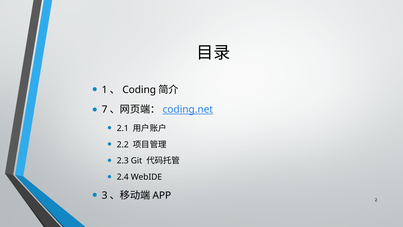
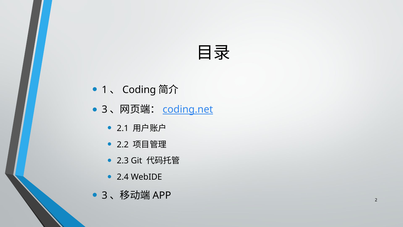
7: 7 -> 3 (105, 109)
